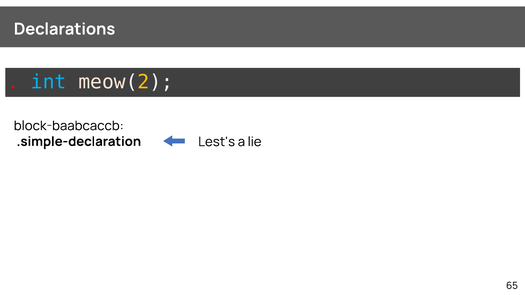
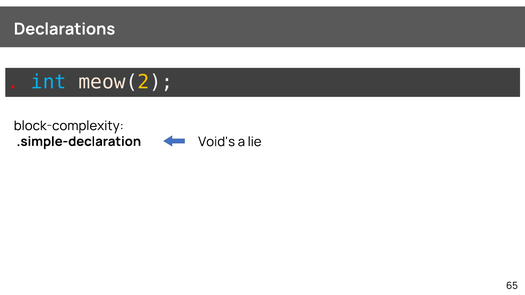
block-baabcaccb: block-baabcaccb -> block-complexity (69, 126)
Lest's: Lest's -> Void's (217, 142)
